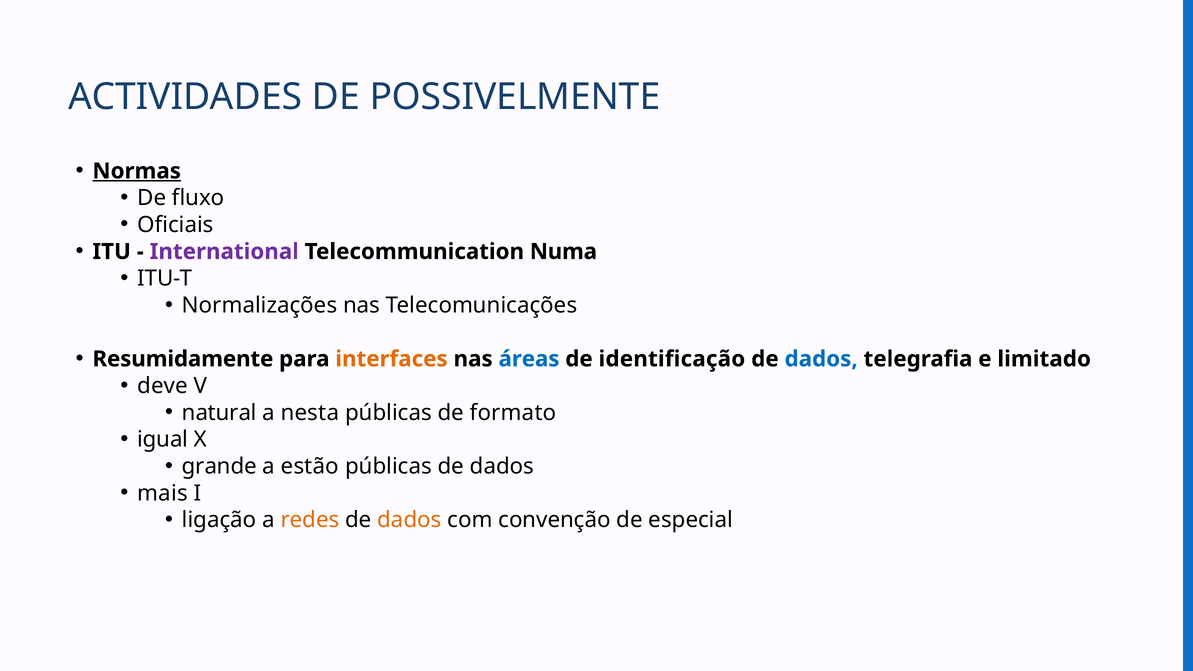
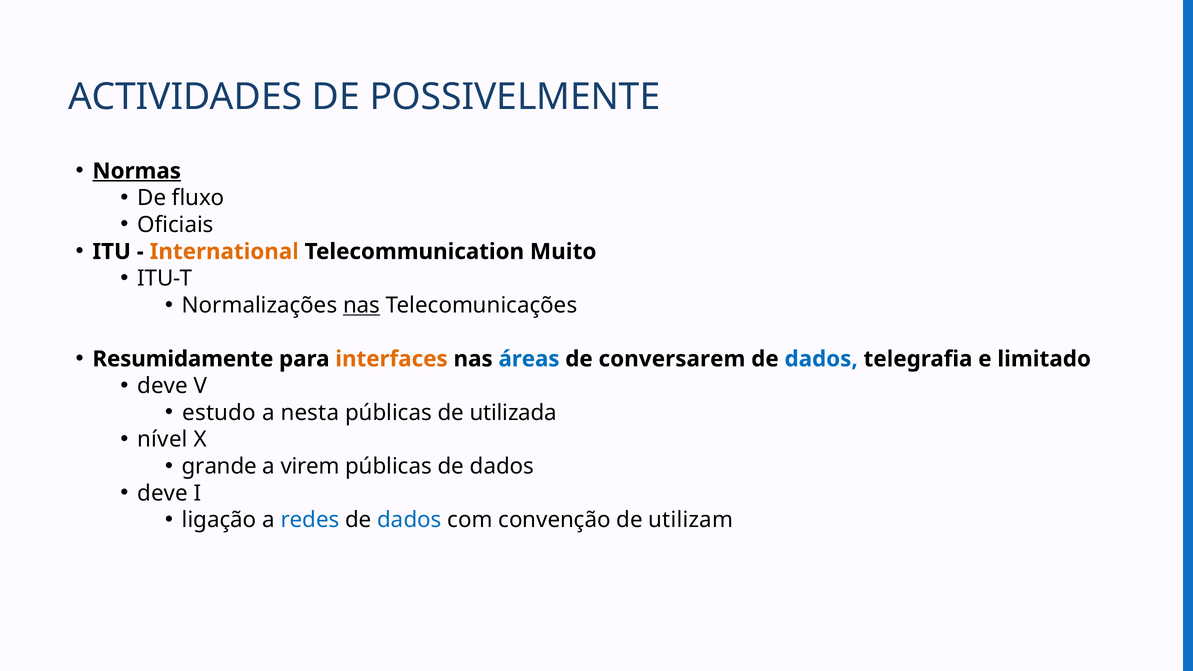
International colour: purple -> orange (224, 252)
Numa: Numa -> Muito (563, 252)
nas underline: none -> present (362, 305)
identificação: identificação -> conversarem (672, 359)
natural: natural -> estudo (219, 413)
formato: formato -> utilizada (513, 413)
igual: igual -> nível (163, 440)
estão: estão -> virem (310, 467)
mais: mais -> deve (163, 493)
redes colour: orange -> blue (310, 520)
dados colour: orange -> blue (409, 520)
especial: especial -> utilizam (691, 520)
